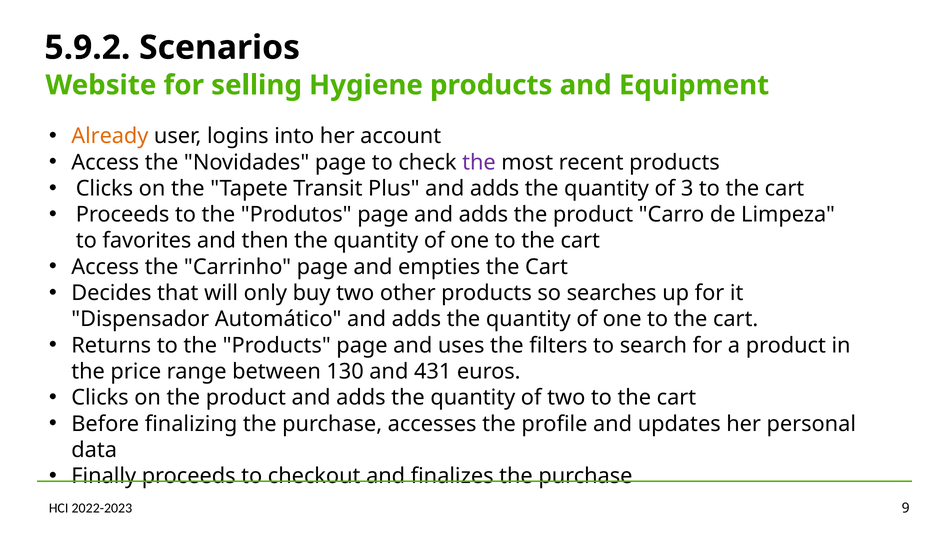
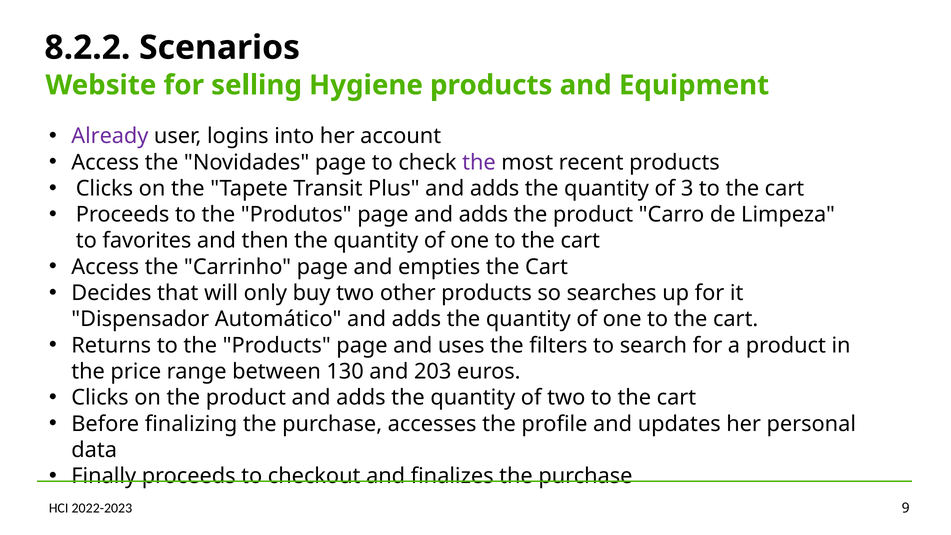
5.9.2: 5.9.2 -> 8.2.2 (87, 48)
Already colour: orange -> purple (110, 136)
431: 431 -> 203 (433, 371)
